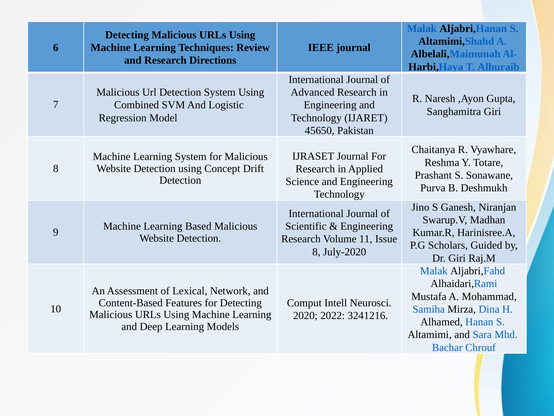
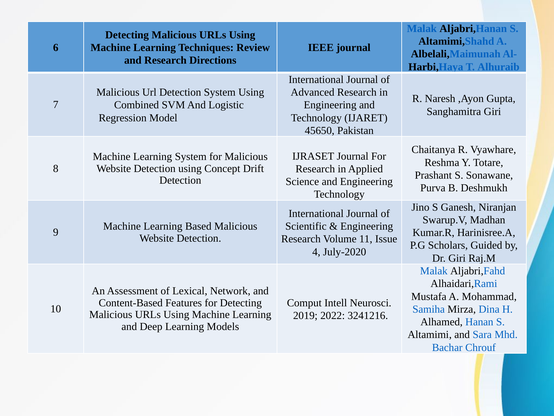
8: 8 -> 4 (316, 251)
2020: 2020 -> 2019 (305, 315)
